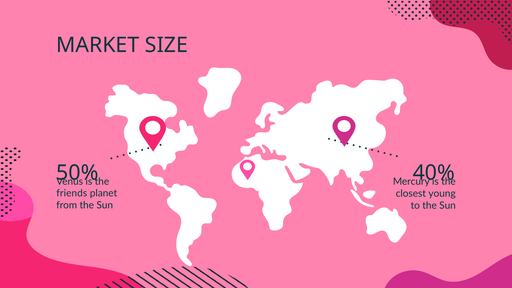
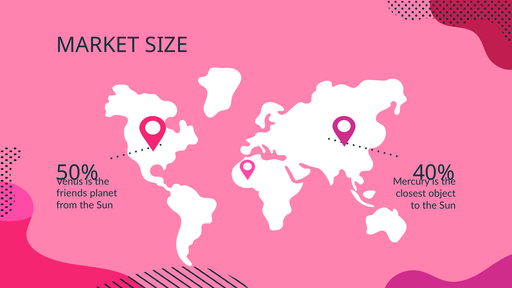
young: young -> object (442, 193)
